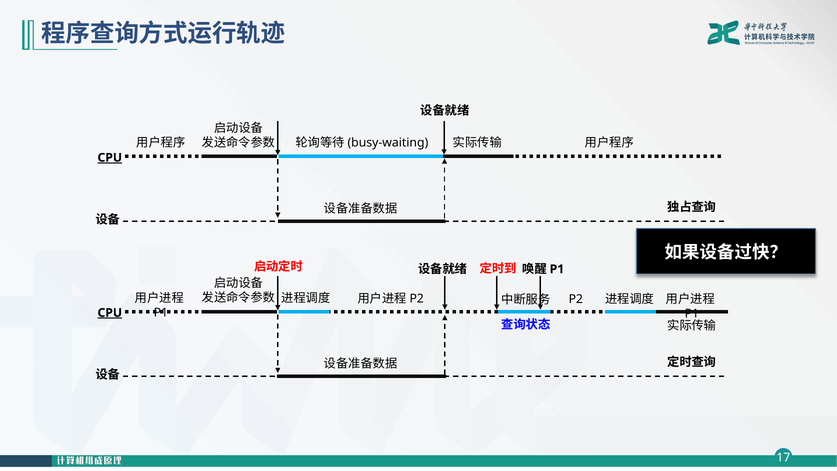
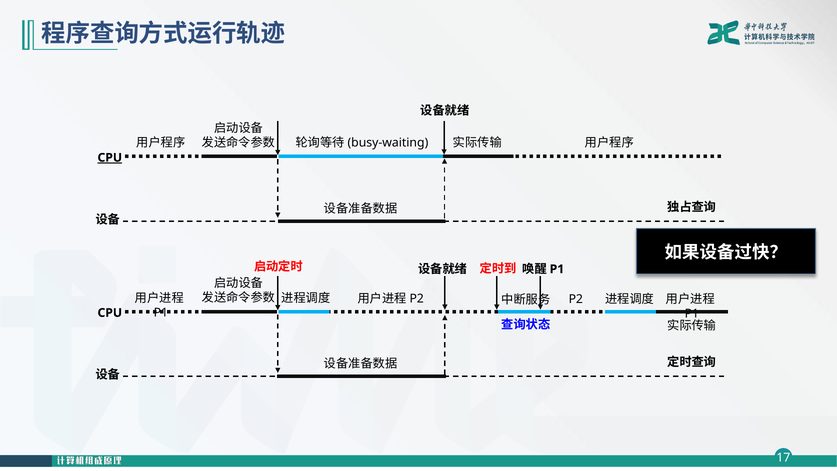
CPU underline: present -> none (110, 313)
